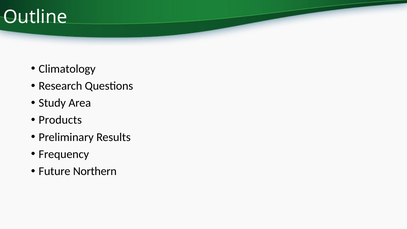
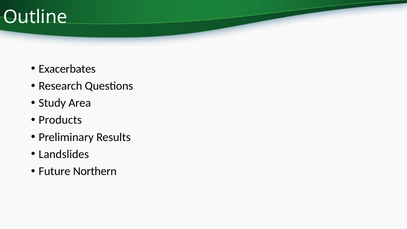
Climatology: Climatology -> Exacerbates (67, 69)
Frequency: Frequency -> Landslides (64, 154)
